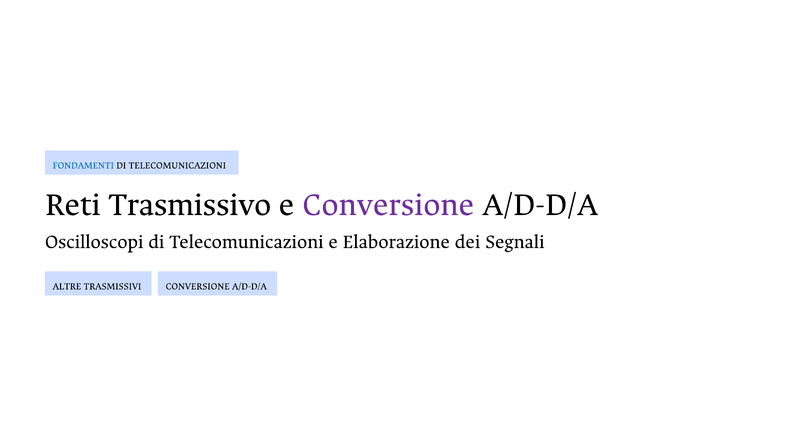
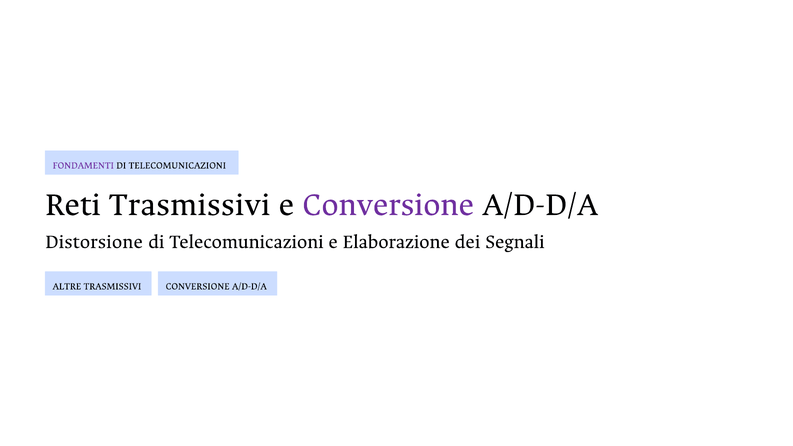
FONDAMENTI colour: blue -> purple (83, 165)
Reti Trasmissivo: Trasmissivo -> Trasmissivi (189, 204)
Oscilloscopi: Oscilloscopi -> Distorsione (94, 241)
